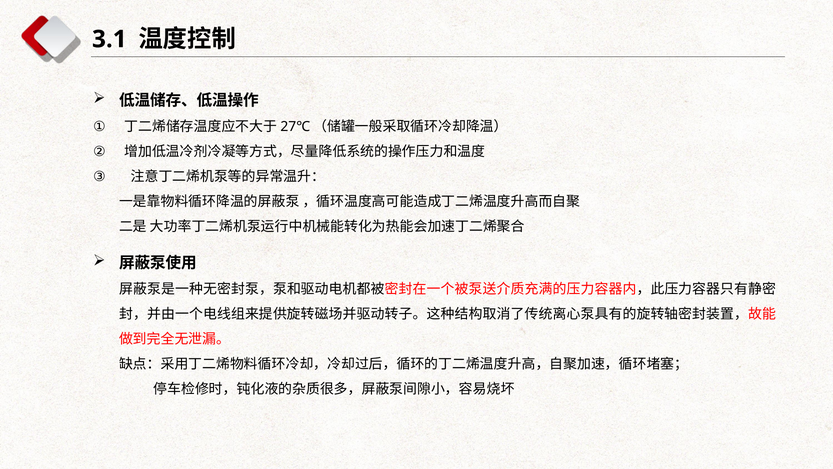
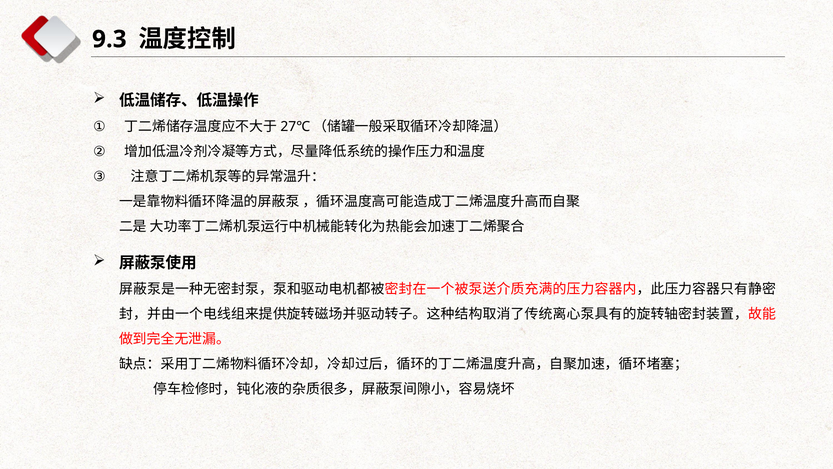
3.1: 3.1 -> 9.3 (109, 39)
